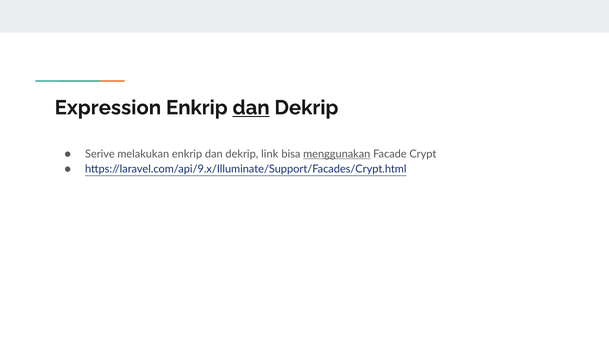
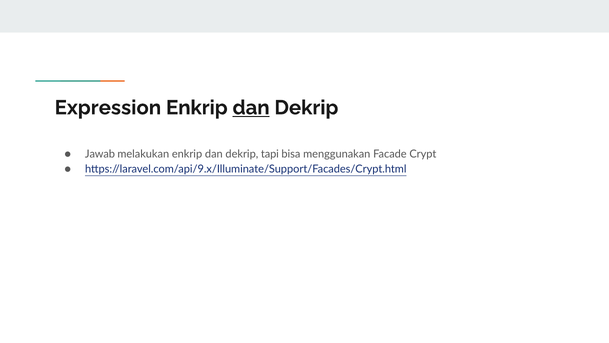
Serive: Serive -> Jawab (100, 154)
link: link -> tapi (270, 154)
menggunakan underline: present -> none (337, 154)
